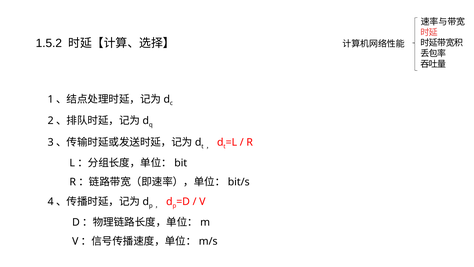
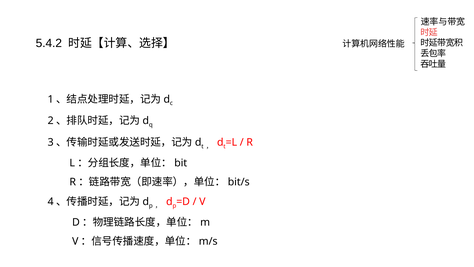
1.5.2: 1.5.2 -> 5.4.2 (49, 43)
